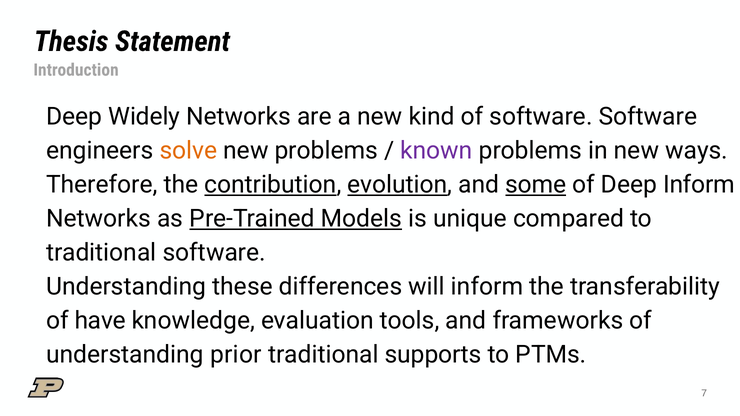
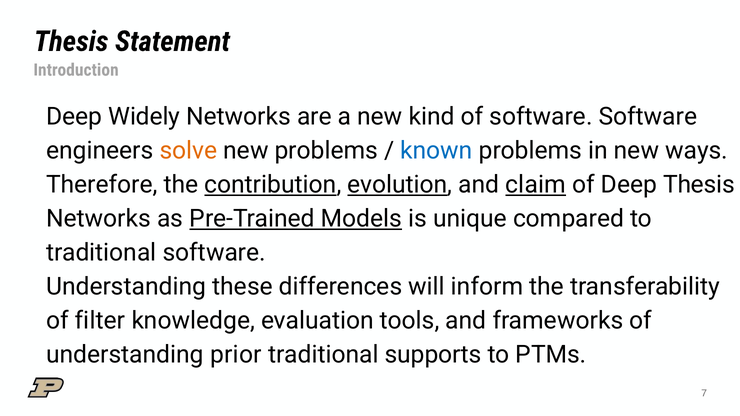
known colour: purple -> blue (436, 151)
some: some -> claim (536, 185)
Deep Inform: Inform -> Thesis (699, 185)
have: have -> filter (100, 321)
